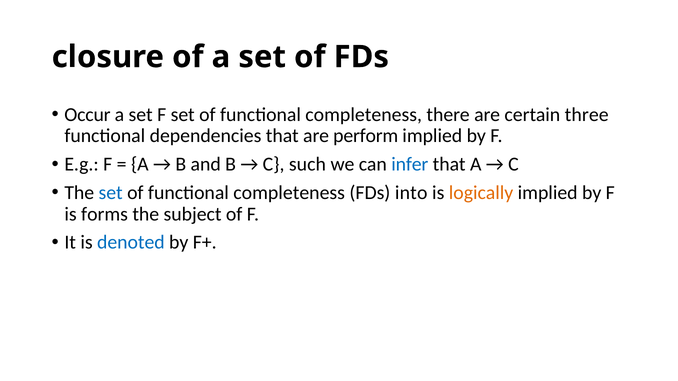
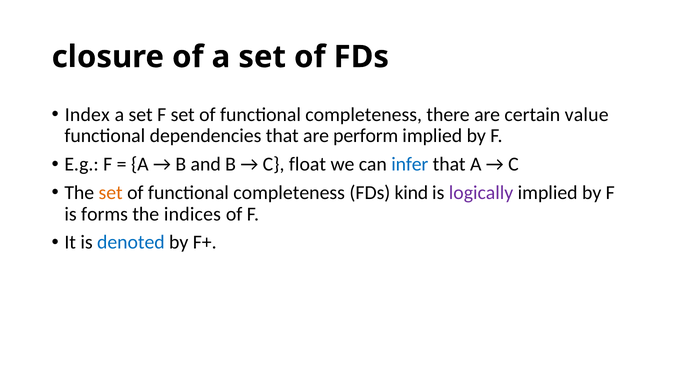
Occur: Occur -> Index (87, 115)
three: three -> value (587, 115)
such: such -> float (307, 164)
set colour: blue -> orange (111, 193)
into: into -> kind (411, 193)
logically colour: orange -> purple (481, 193)
subject: subject -> indices (192, 214)
